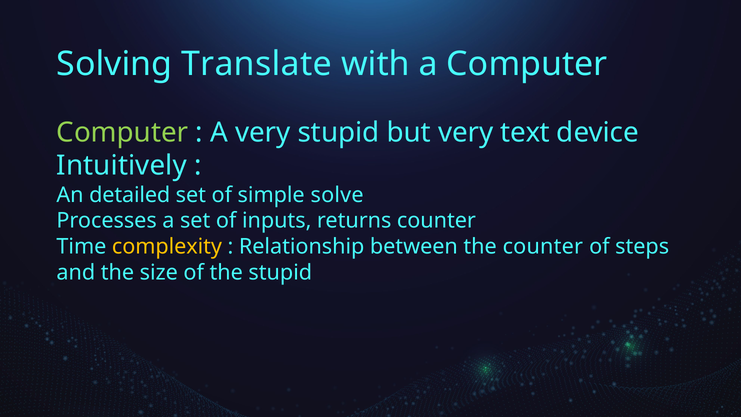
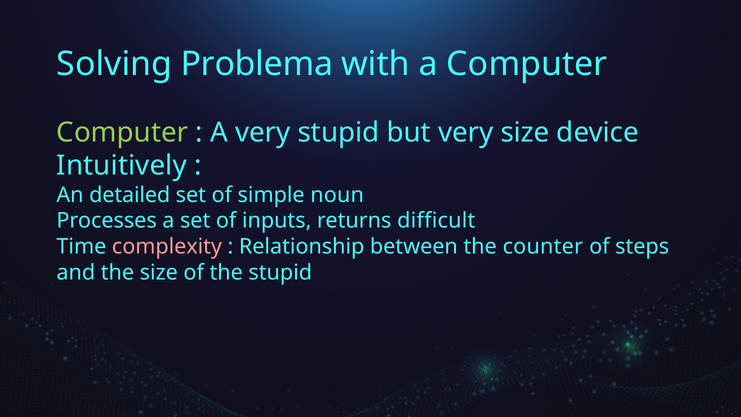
Translate: Translate -> Problema (257, 64)
very text: text -> size (525, 132)
solve: solve -> noun (337, 195)
returns counter: counter -> difficult (436, 221)
complexity colour: yellow -> pink (167, 247)
